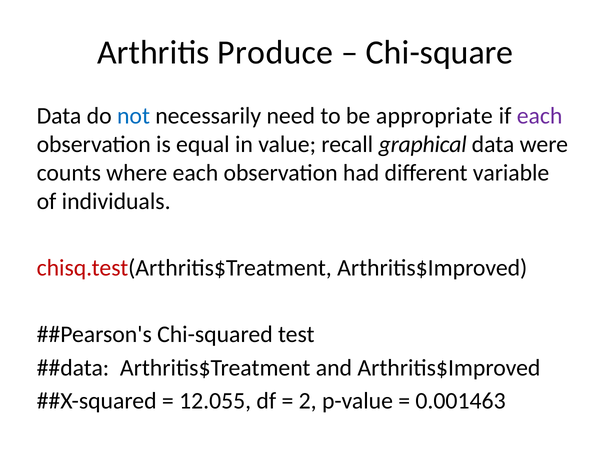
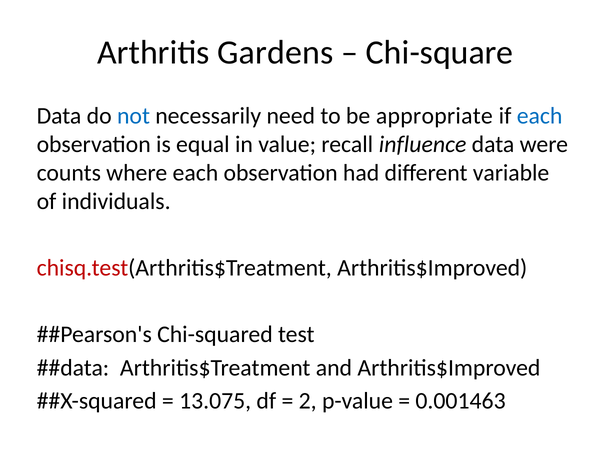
Produce: Produce -> Gardens (275, 52)
each colour: purple -> blue (540, 116)
graphical: graphical -> influence (423, 144)
12.055: 12.055 -> 13.075 (215, 400)
